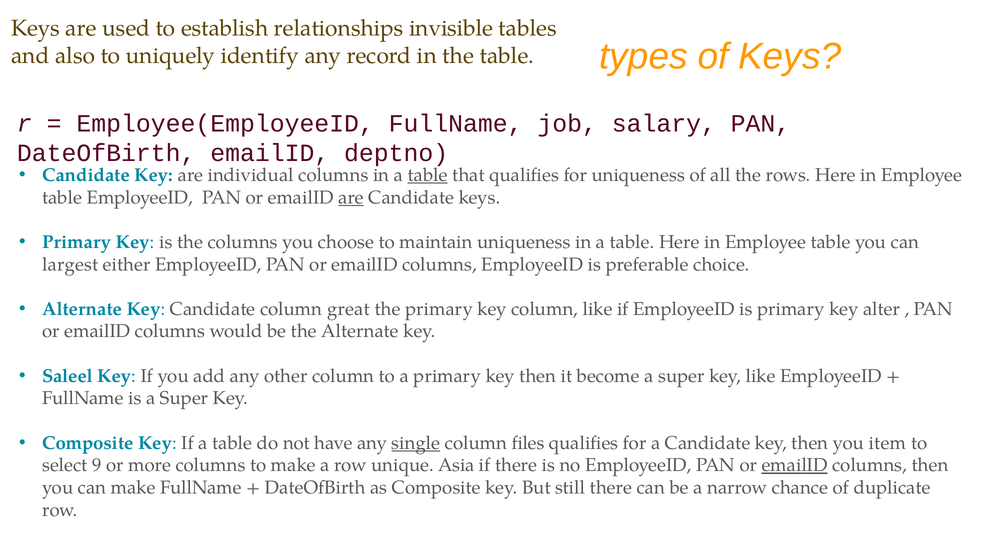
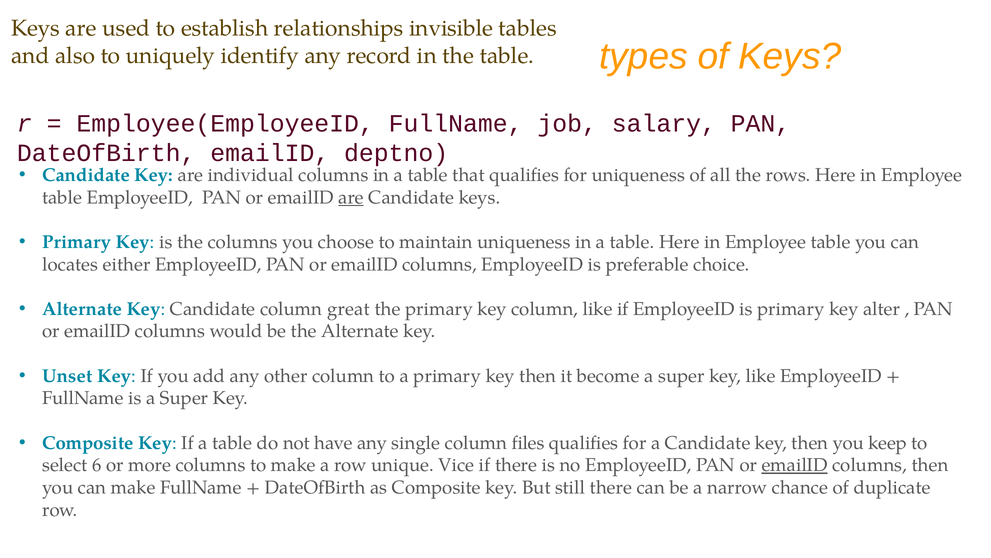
table underline: present -> none (428, 175)
largest: largest -> locates (70, 264)
Saleel: Saleel -> Unset (67, 376)
single underline: present -> none (416, 443)
item: item -> keep (888, 443)
9: 9 -> 6 (97, 465)
Asia: Asia -> Vice (456, 465)
